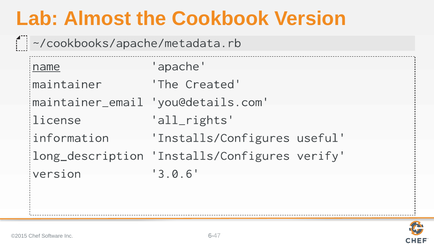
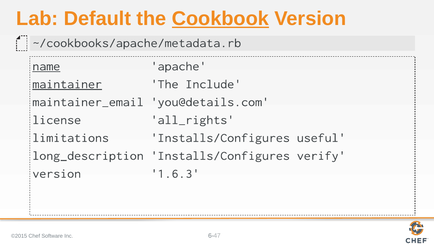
Almost: Almost -> Default (97, 19)
Cookbook underline: none -> present (220, 19)
maintainer underline: none -> present (67, 84)
Created: Created -> Include (213, 84)
information: information -> limitations (71, 138)
3.0.6: 3.0.6 -> 1.6.3 (175, 174)
